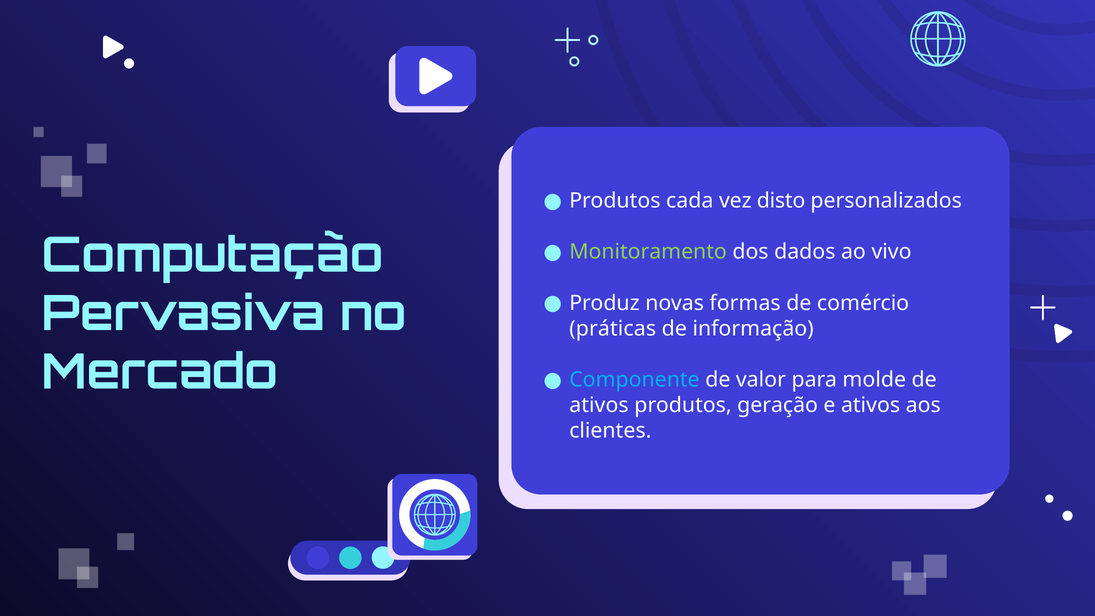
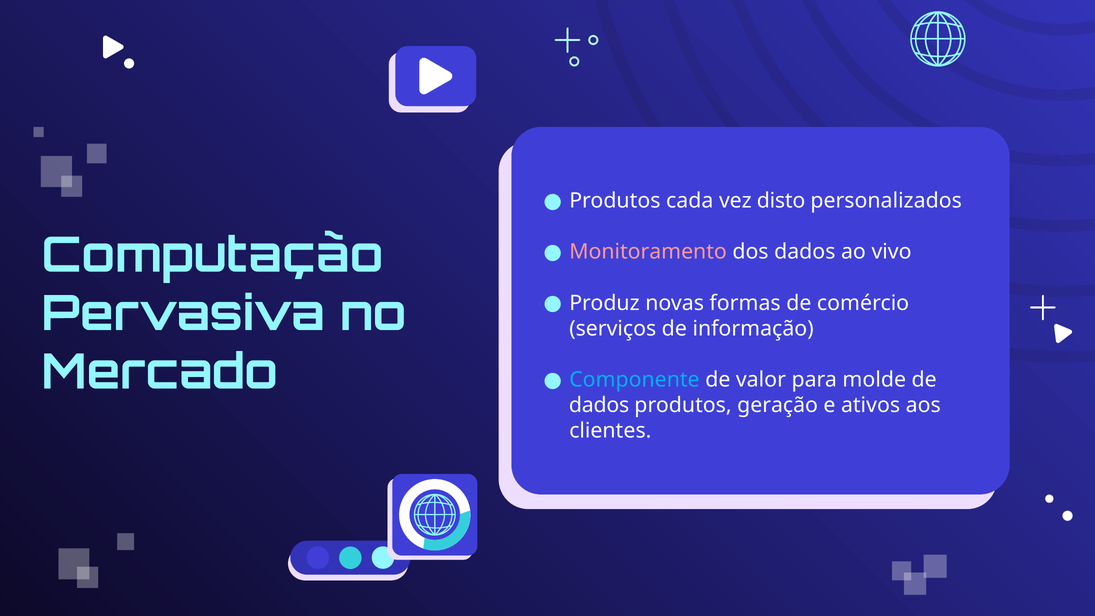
Monitoramento colour: light green -> pink (648, 252)
práticas: práticas -> serviços (613, 329)
ativos: ativos -> dados (599, 405)
